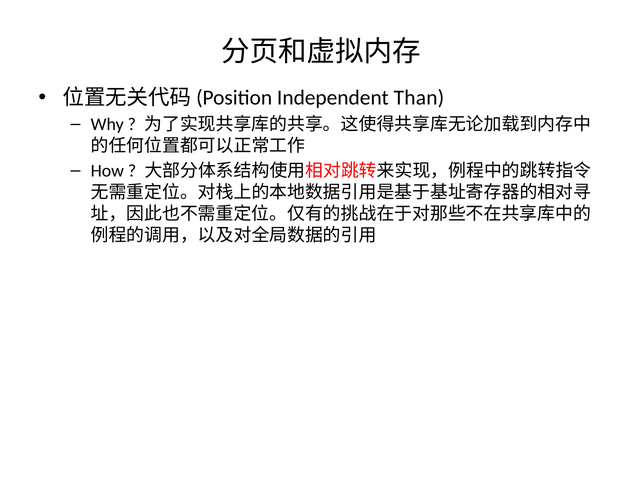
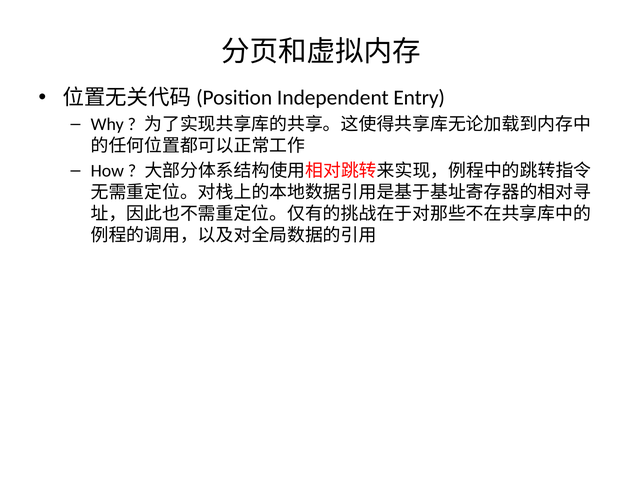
Than: Than -> Entry (419, 98)
